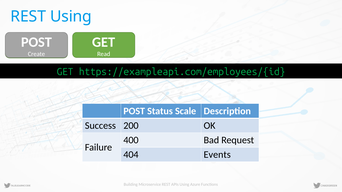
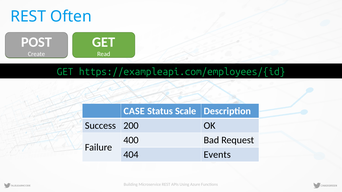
REST Using: Using -> Often (71, 17)
POST: POST -> CASE (134, 111)
